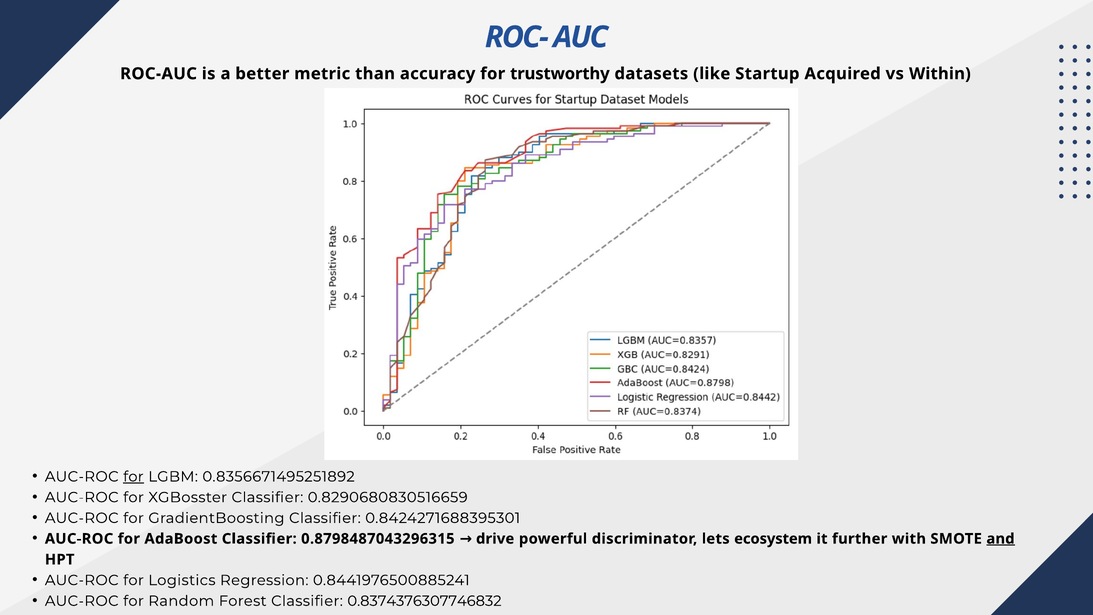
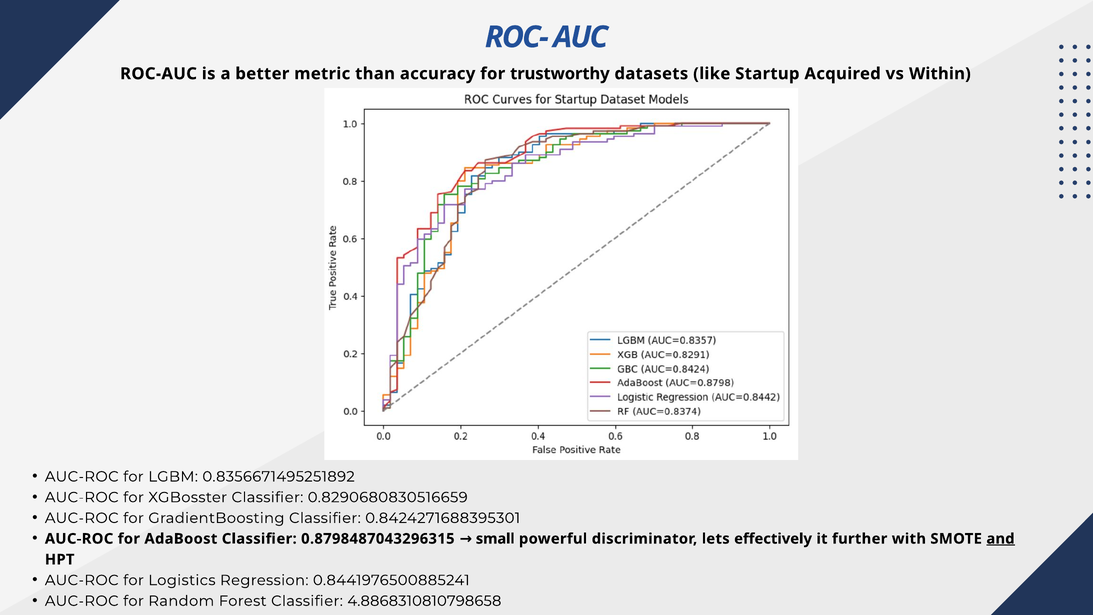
for underline: present -> none (133, 476)
drive: drive -> small (495, 539)
ecosystem: ecosystem -> effectively (773, 539)
0.8374376307746832: 0.8374376307746832 -> 4.8868310810798658 (424, 601)
